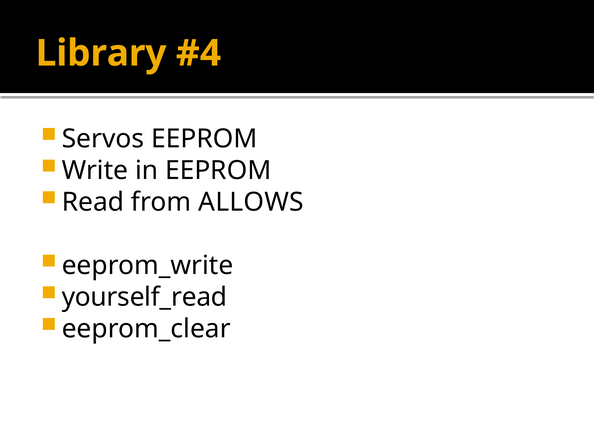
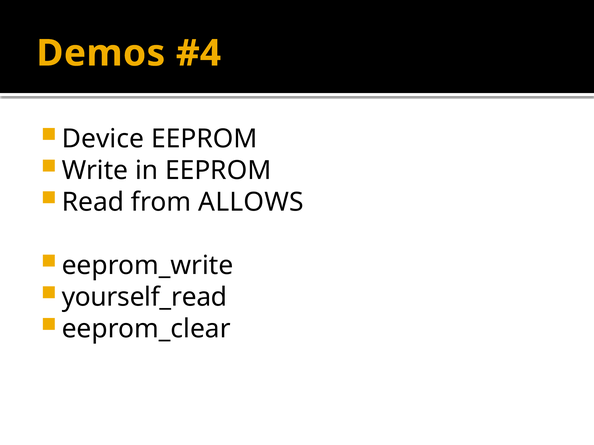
Library: Library -> Demos (101, 53)
Servos: Servos -> Device (103, 139)
